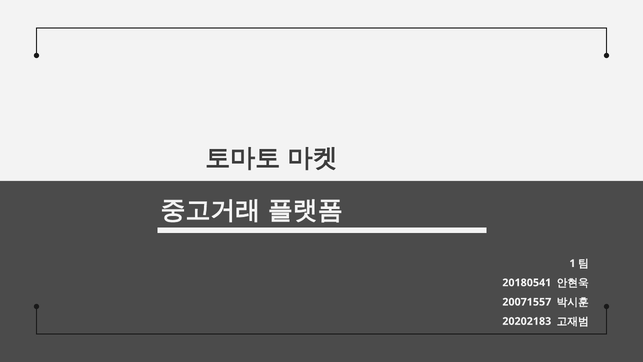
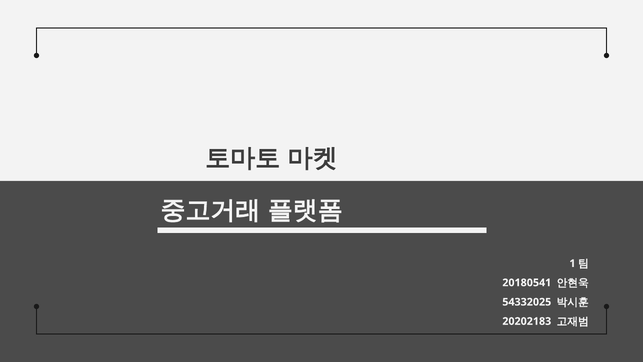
20071557: 20071557 -> 54332025 (527, 302)
